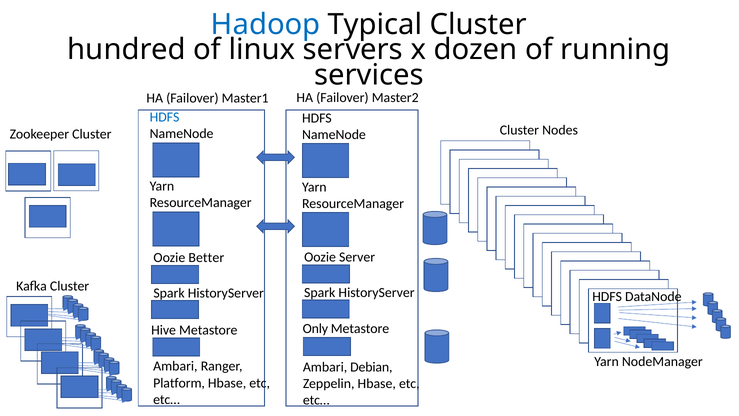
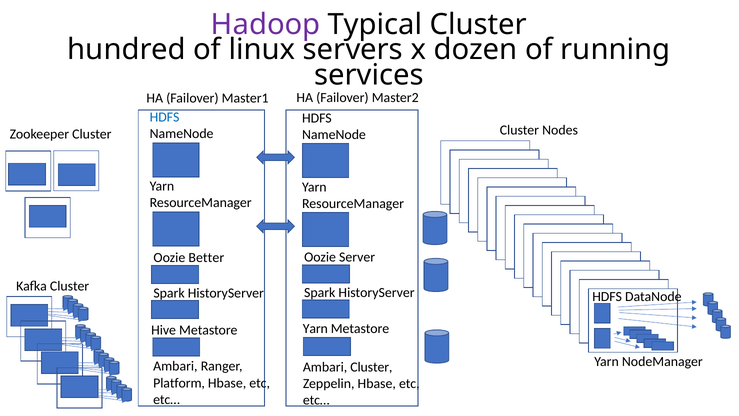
Hadoop colour: blue -> purple (266, 24)
Metastore Only: Only -> Yarn (315, 328)
Ambari Debian: Debian -> Cluster (371, 367)
